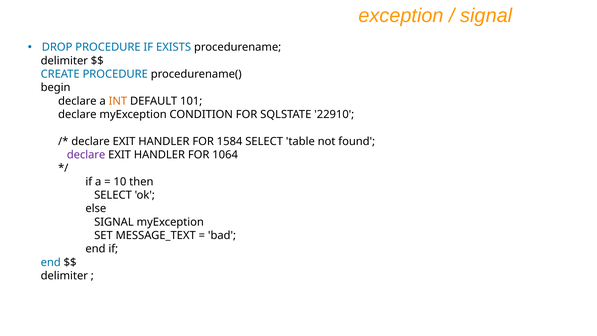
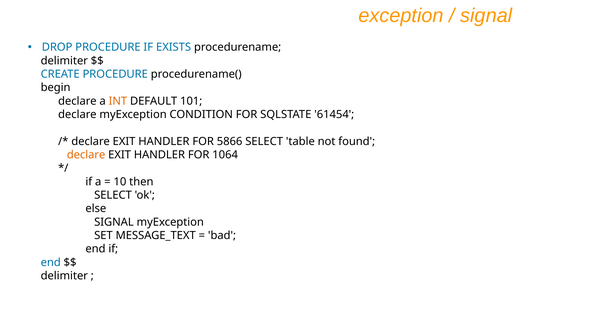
22910: 22910 -> 61454 (334, 114)
1584: 1584 -> 5866 (230, 141)
declare colour: purple -> orange (86, 155)
